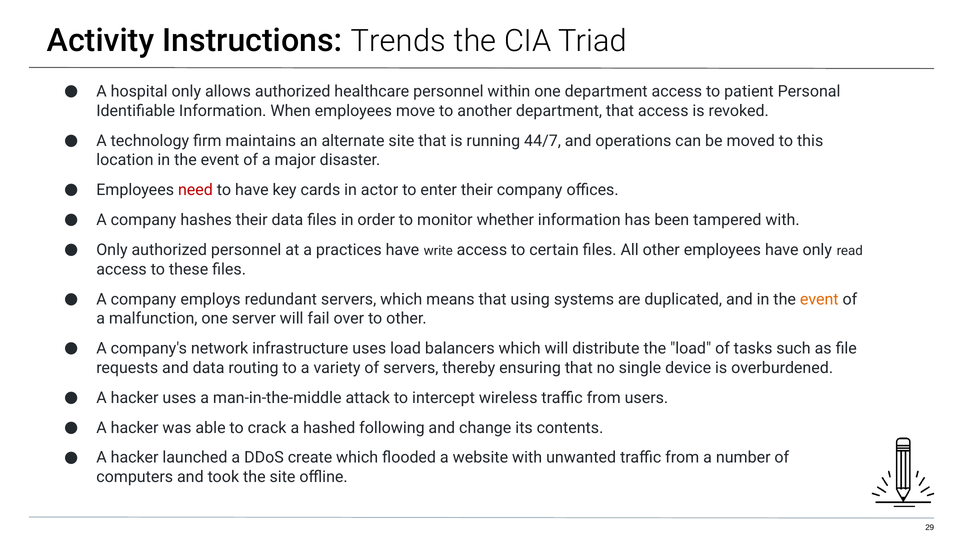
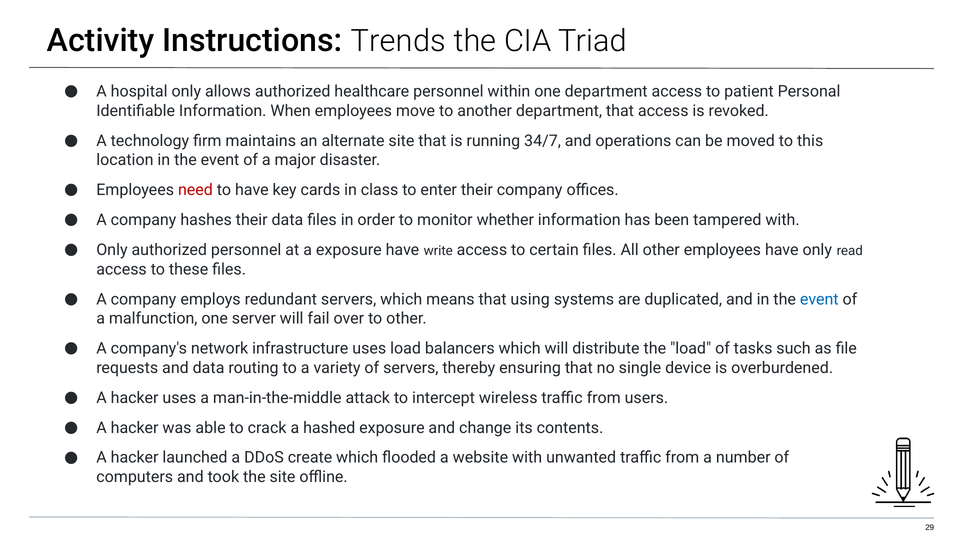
44/7: 44/7 -> 34/7 (543, 141)
actor: actor -> class (380, 190)
a practices: practices -> exposure (349, 250)
event colour: orange -> blue (819, 299)
hashed following: following -> exposure (392, 427)
